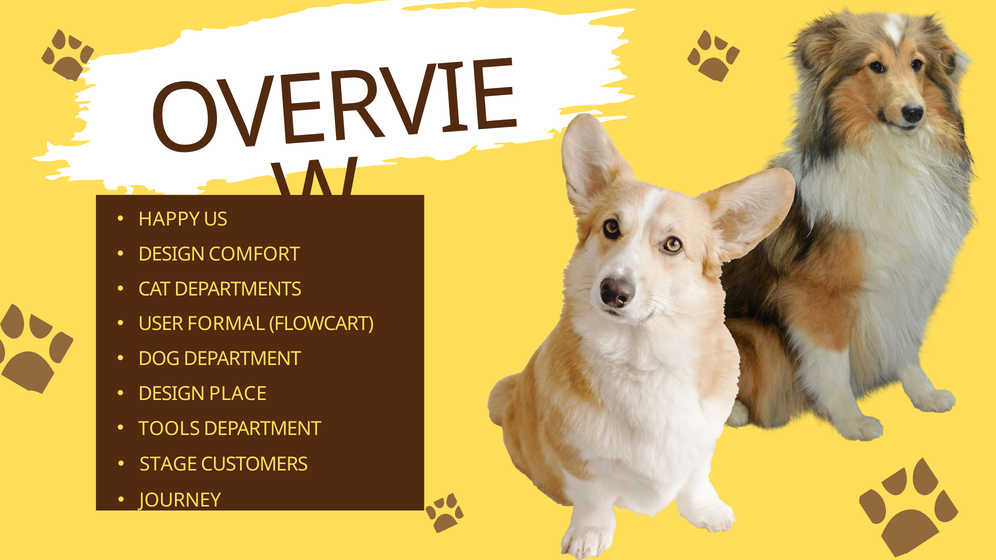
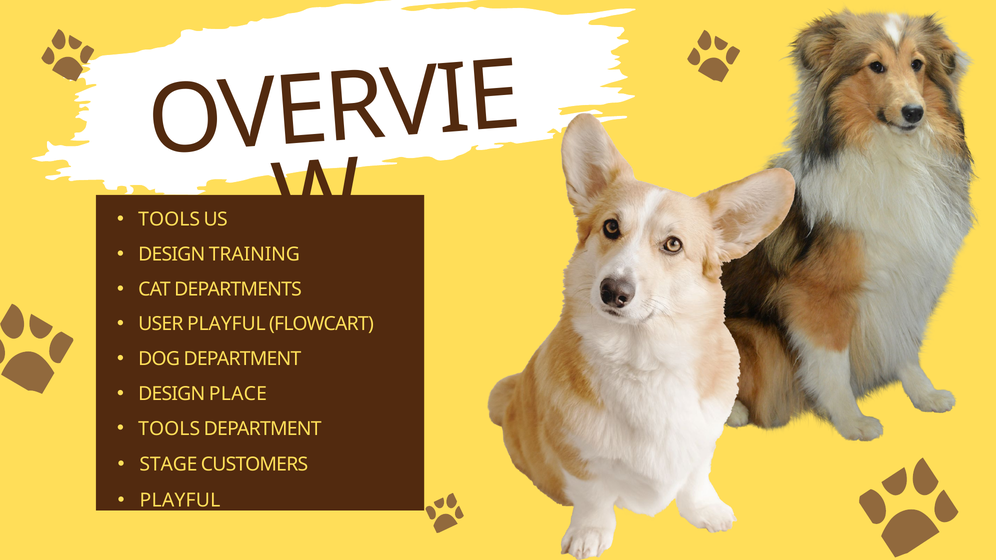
HAPPY: HAPPY -> TOOLS (169, 220)
COMFORT: COMFORT -> TRAINING (254, 255)
USER FORMAL: FORMAL -> PLAYFUL (226, 324)
JOURNEY: JOURNEY -> PLAYFUL (180, 500)
